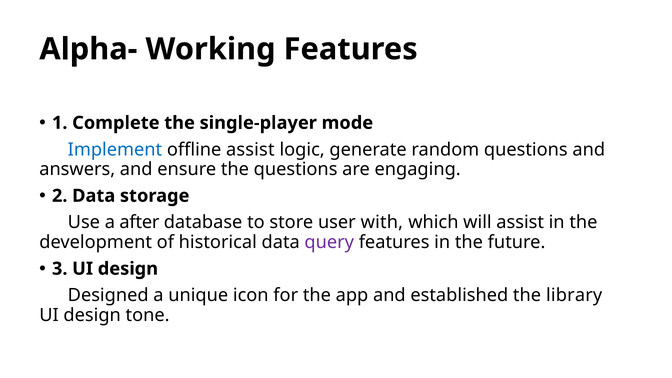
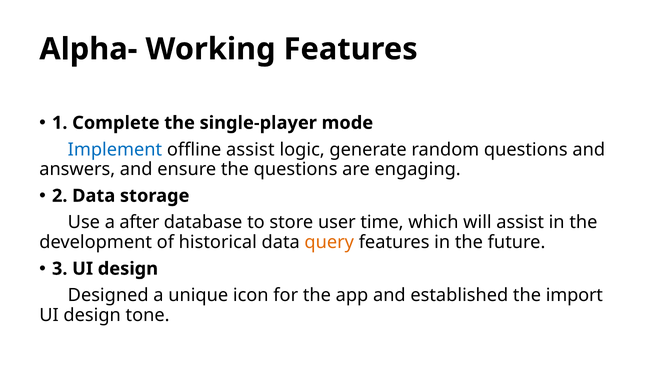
with: with -> time (382, 222)
query colour: purple -> orange (329, 242)
library: library -> import (574, 295)
